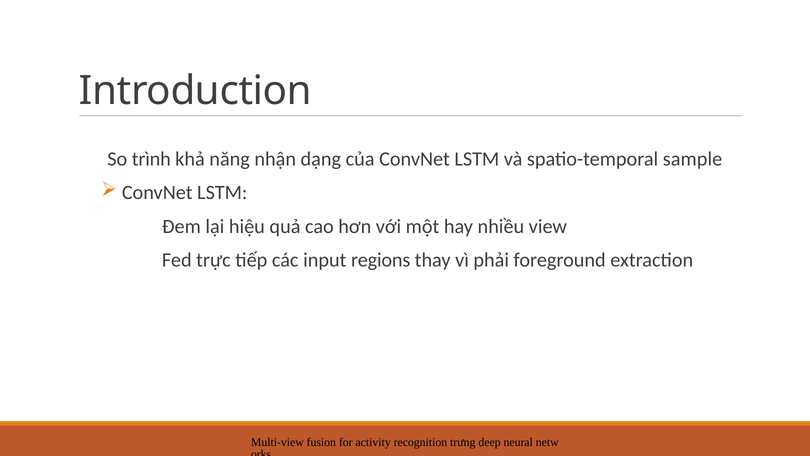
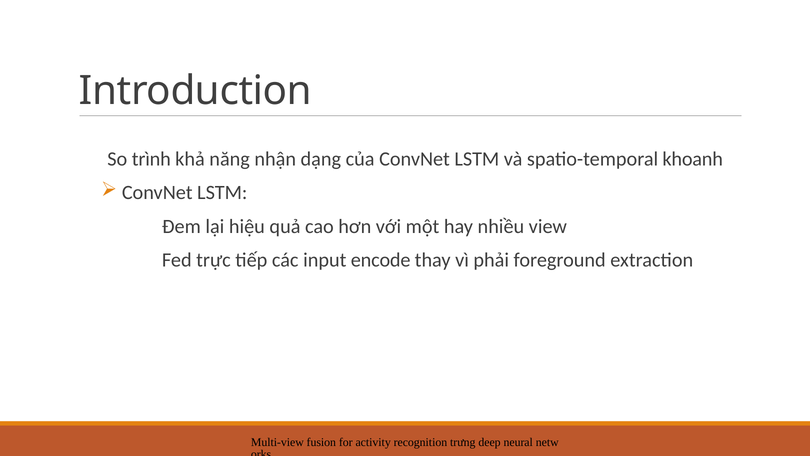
sample: sample -> khoanh (693, 159)
regions: regions -> encode (381, 260)
